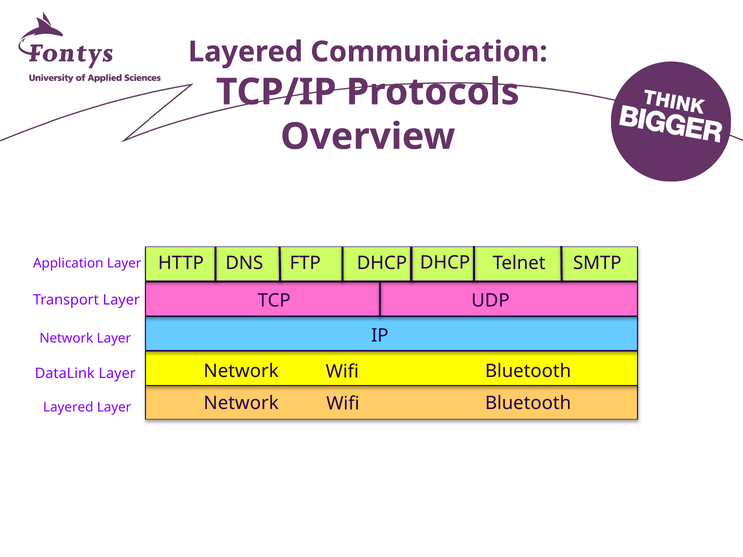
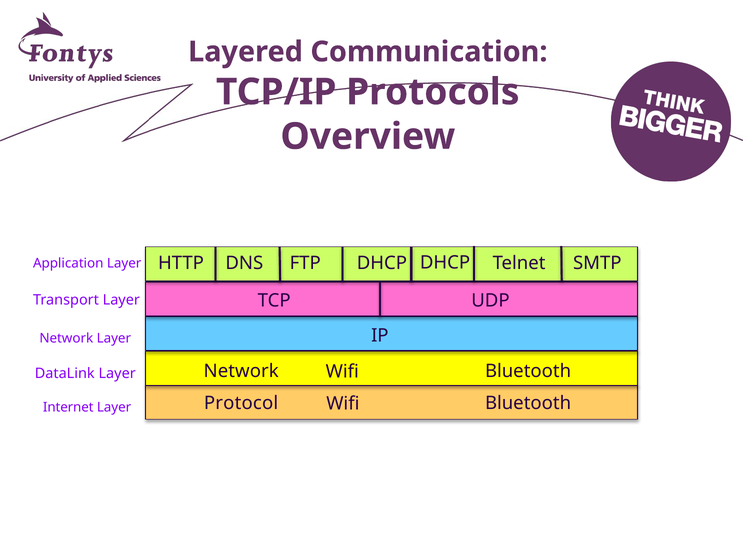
Network: Network -> Protocol (241, 404)
Layered: Layered -> Internet (68, 407)
